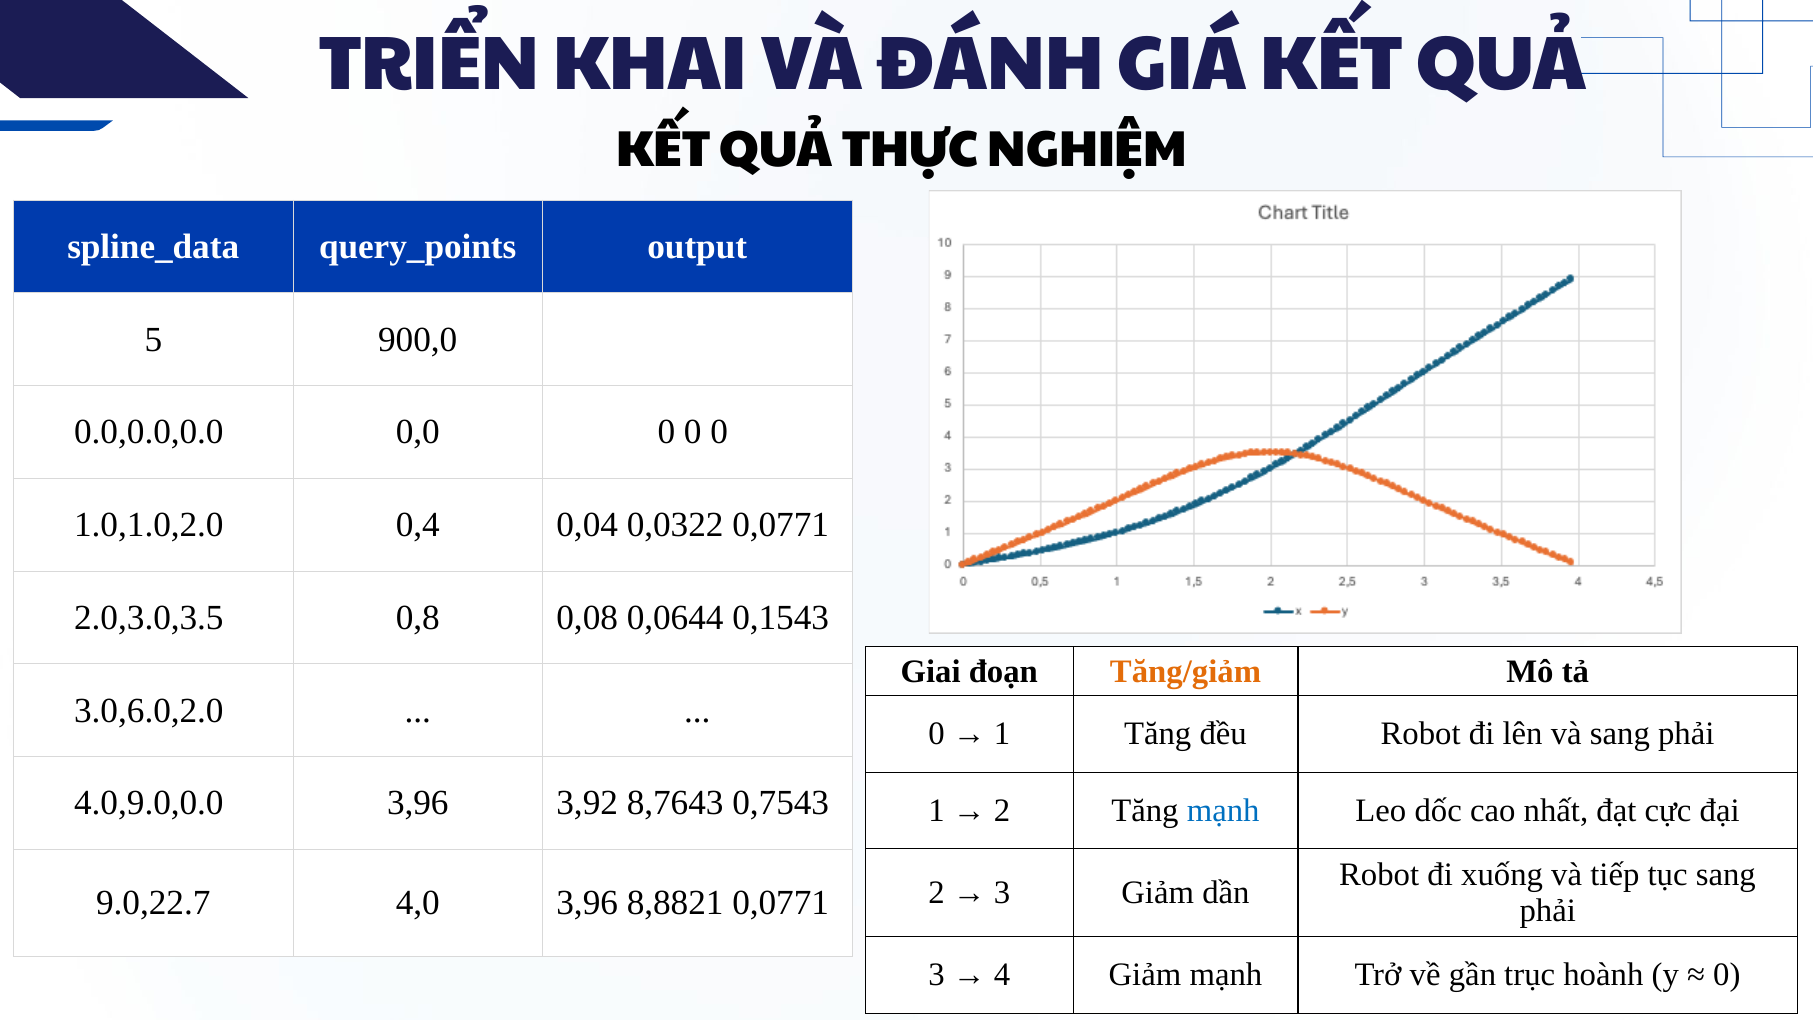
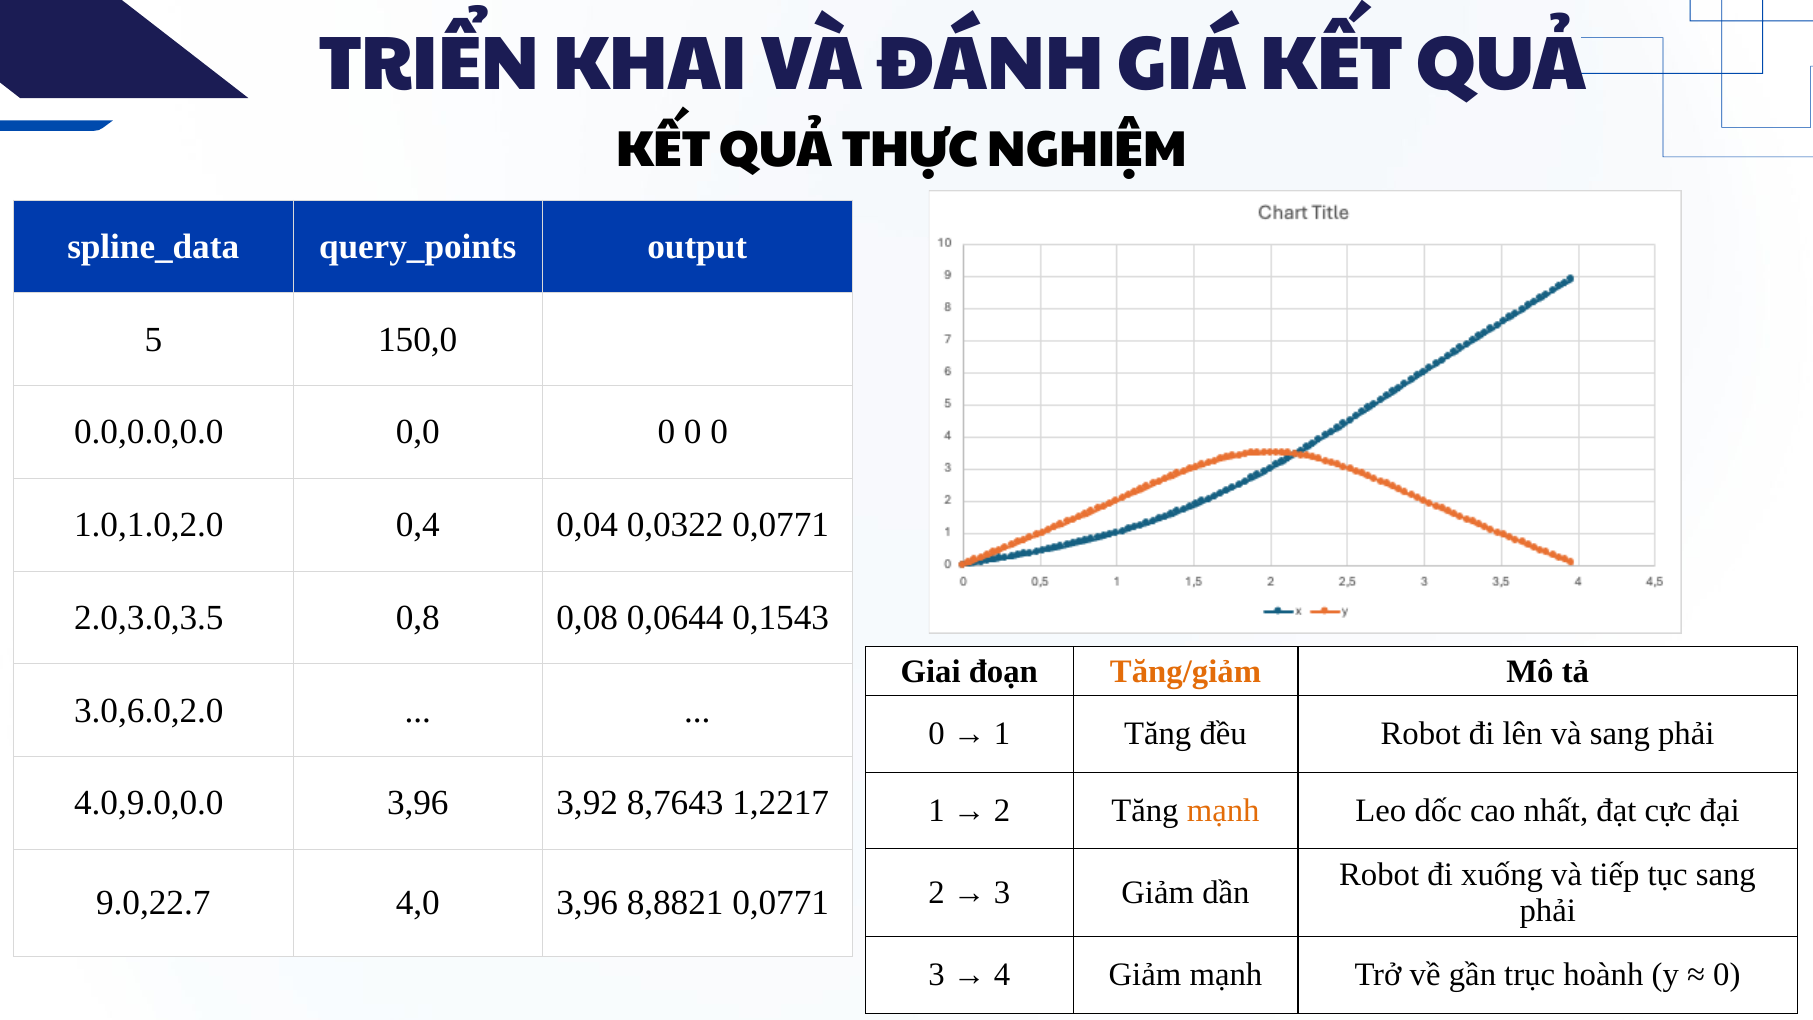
900,0: 900,0 -> 150,0 (418, 339)
0,7543: 0,7543 -> 1,2217 (781, 803)
mạnh colour: blue -> orange (1223, 811)
